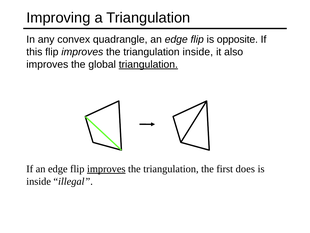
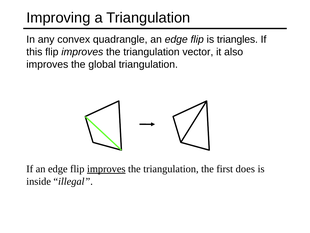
opposite: opposite -> triangles (237, 39)
triangulation inside: inside -> vector (198, 52)
triangulation underline: present -> none (148, 64)
